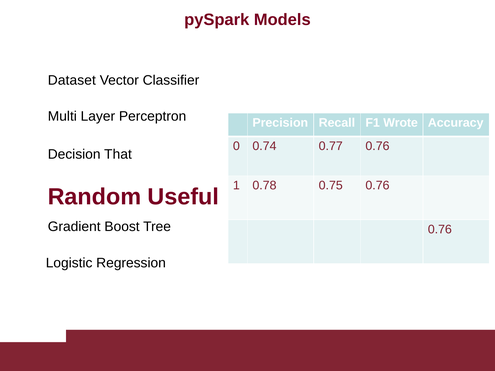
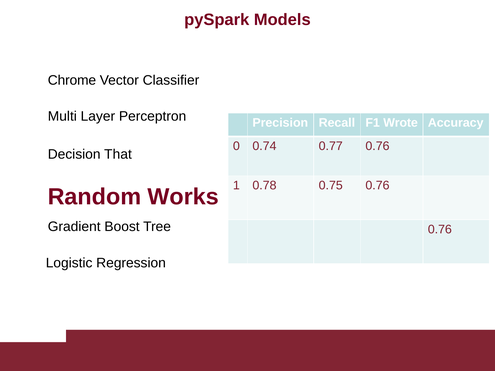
Dataset: Dataset -> Chrome (72, 80)
Useful: Useful -> Works (183, 197)
